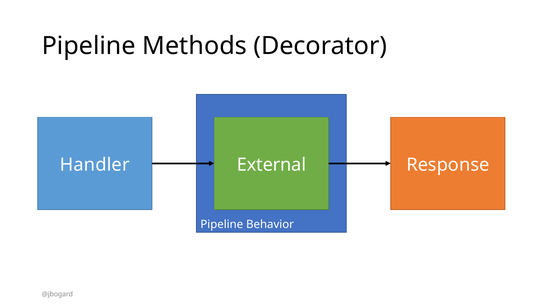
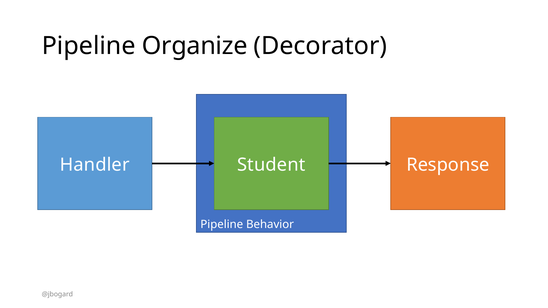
Methods: Methods -> Organize (195, 46)
External: External -> Student (271, 165)
